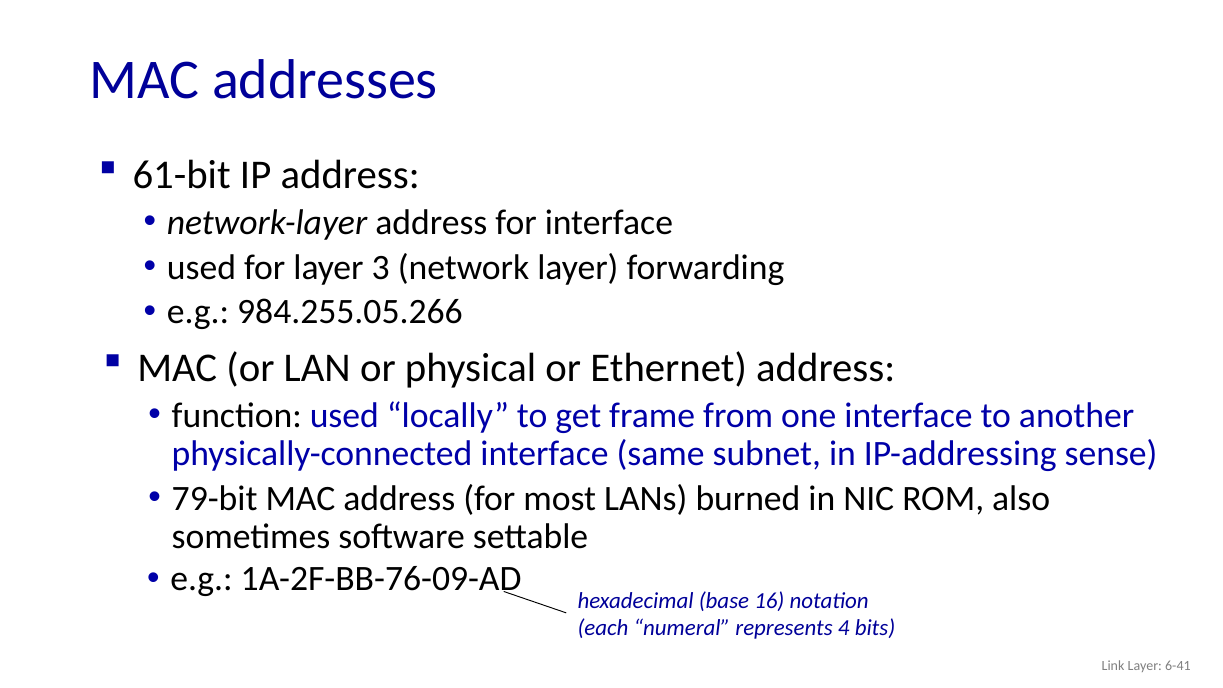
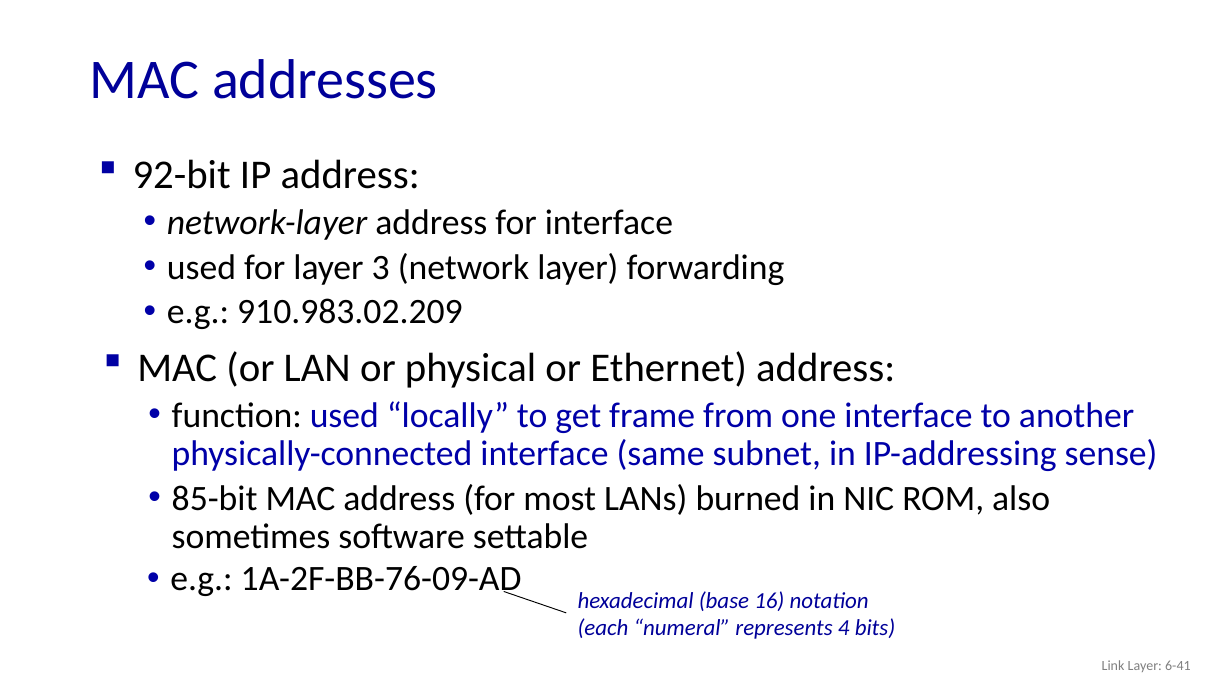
61-bit: 61-bit -> 92-bit (182, 175)
984.255.05.266: 984.255.05.266 -> 910.983.02.209 (350, 312)
79-bit: 79-bit -> 85-bit (215, 499)
